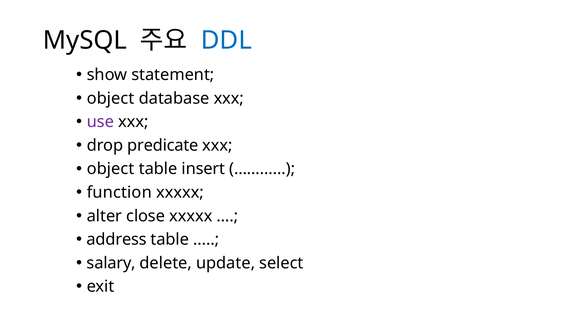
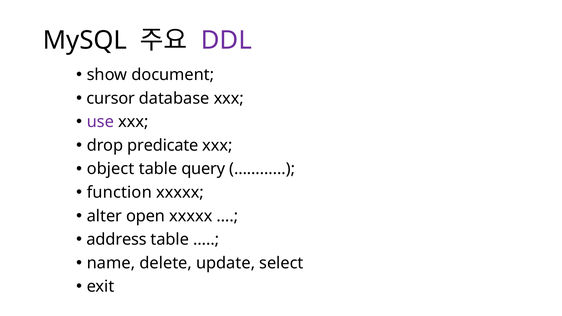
DDL colour: blue -> purple (226, 40)
statement: statement -> document (173, 75)
object: object -> cursor (111, 98)
insert: insert -> query (203, 169)
close: close -> open (146, 216)
salary: salary -> name (111, 263)
